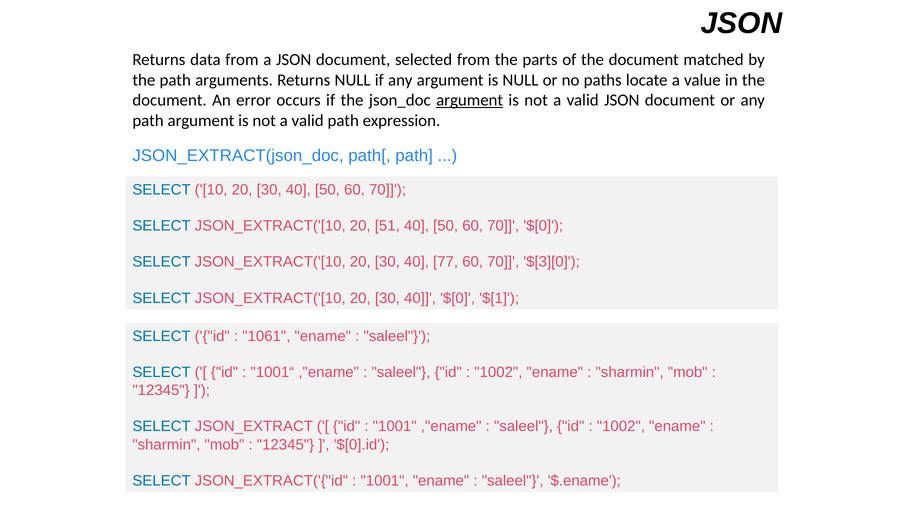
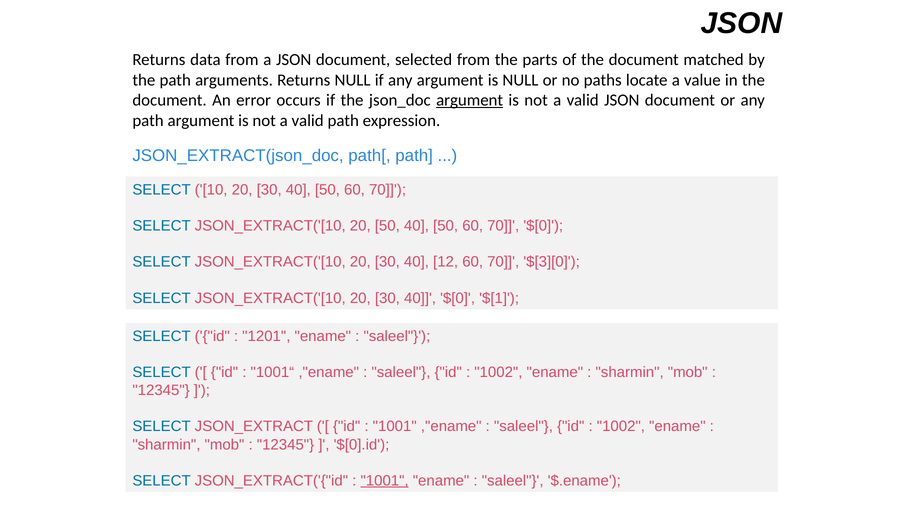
20 51: 51 -> 50 (387, 226)
77: 77 -> 12 (446, 262)
1061: 1061 -> 1201 (266, 337)
1001 underline: none -> present (385, 481)
